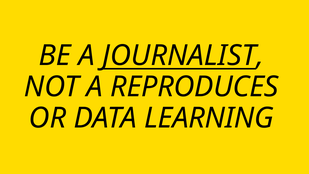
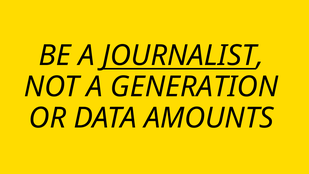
REPRODUCES: REPRODUCES -> GENERATION (194, 87)
LEARNING: LEARNING -> AMOUNTS (209, 118)
